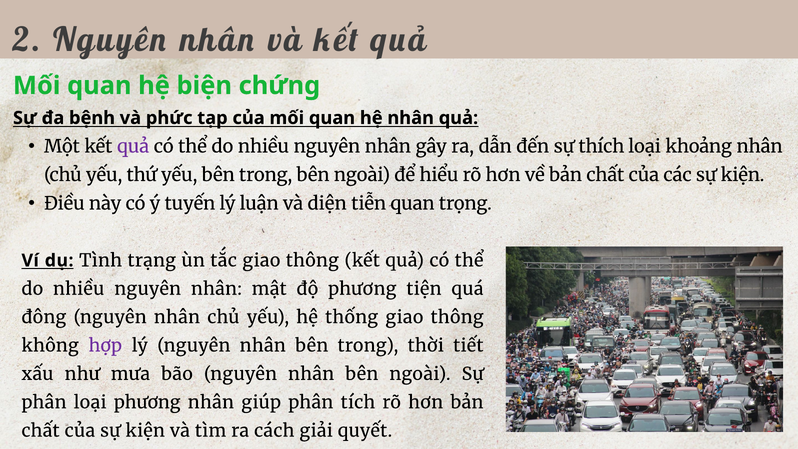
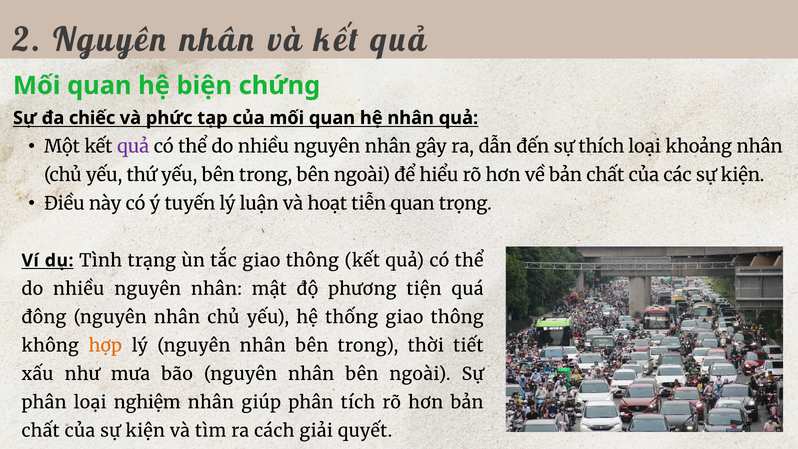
bệnh: bệnh -> chiếc (92, 118)
diện: diện -> hoạt (327, 204)
hợp colour: purple -> orange (105, 346)
loại phương: phương -> nghiệm (147, 402)
